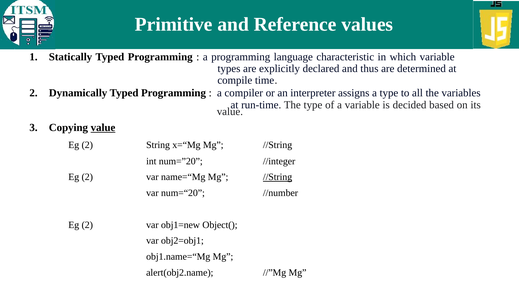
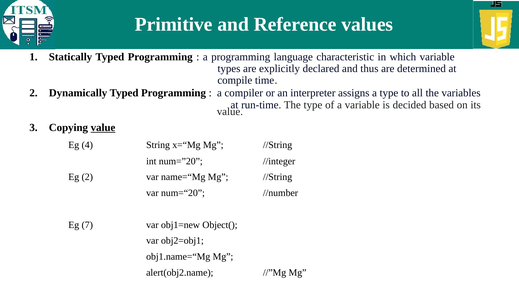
2: 2 -> 4 (87, 145)
//String underline: present -> none (278, 177)
2: 2 -> 7 (87, 225)
